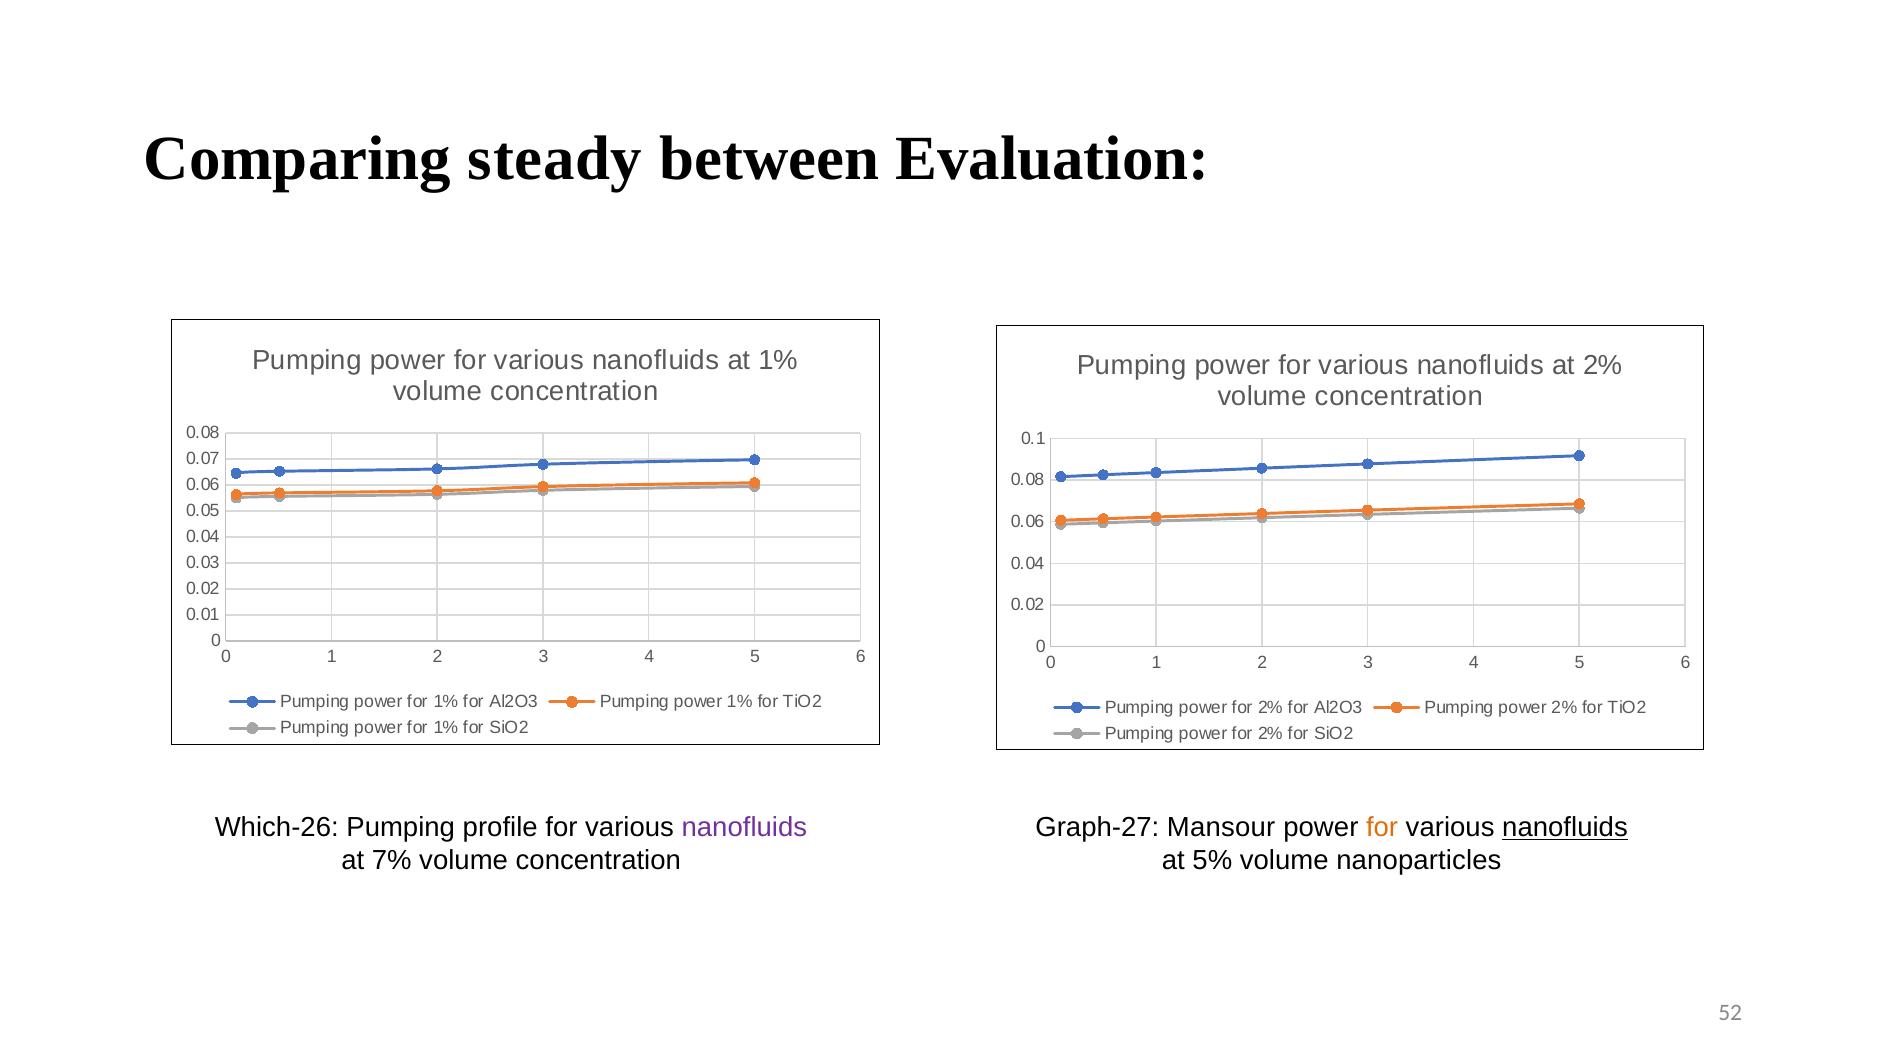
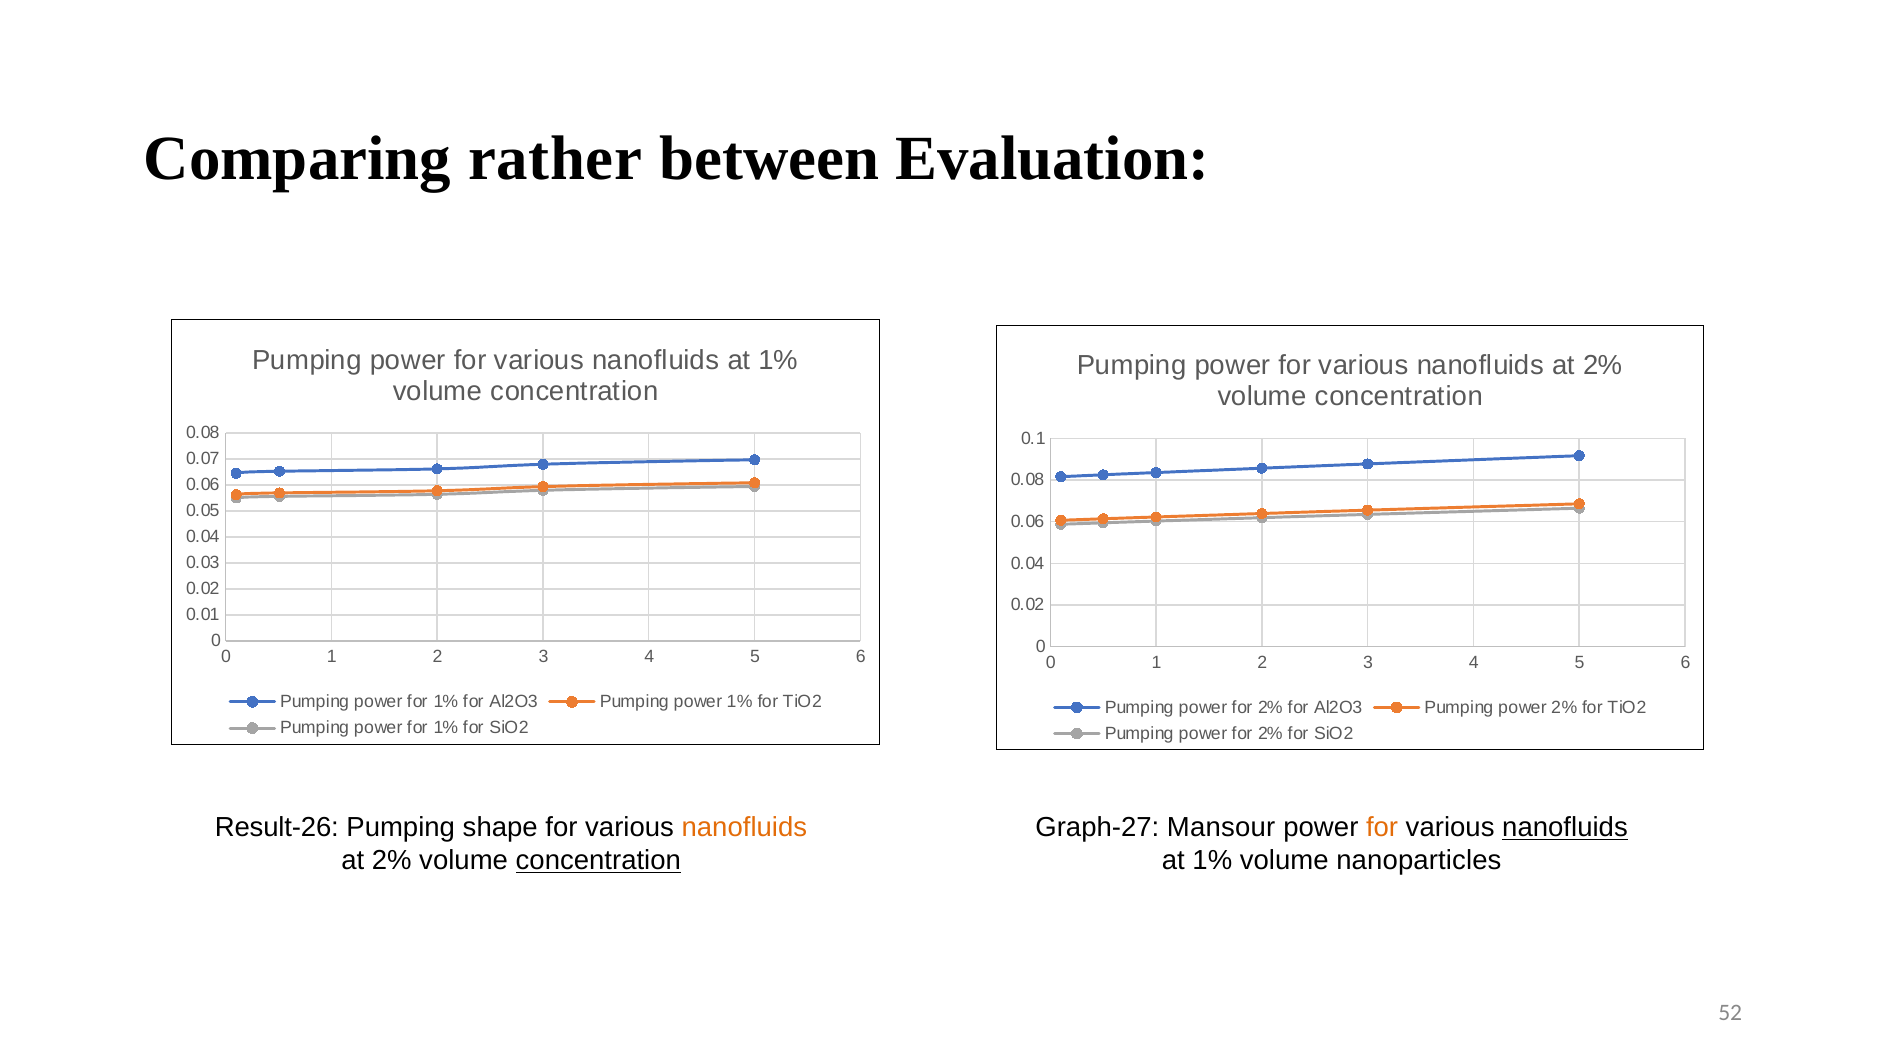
steady: steady -> rather (555, 159)
Which-26: Which-26 -> Result-26 (277, 828)
profile: profile -> shape (500, 828)
nanofluids colour: purple -> orange (744, 828)
7%: 7% -> 2% (392, 861)
concentration underline: none -> present (598, 861)
5%: 5% -> 1% (1212, 861)
